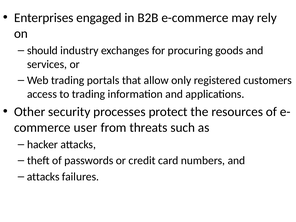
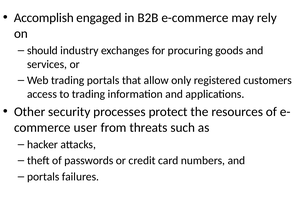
Enterprises: Enterprises -> Accomplish (44, 18)
attacks: attacks -> portals (43, 177)
